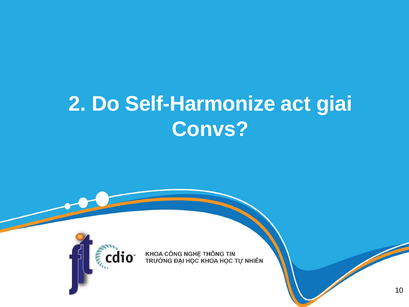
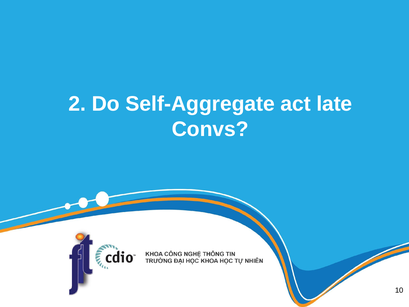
Self-Harmonize: Self-Harmonize -> Self-Aggregate (200, 104)
giai: giai -> late (334, 104)
